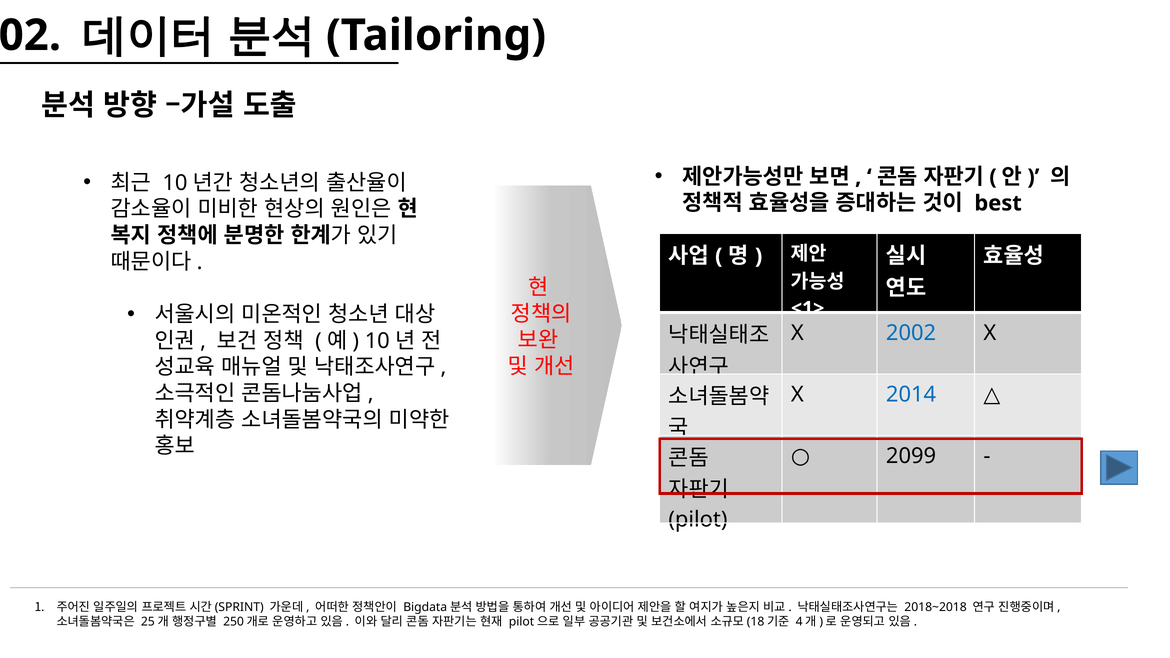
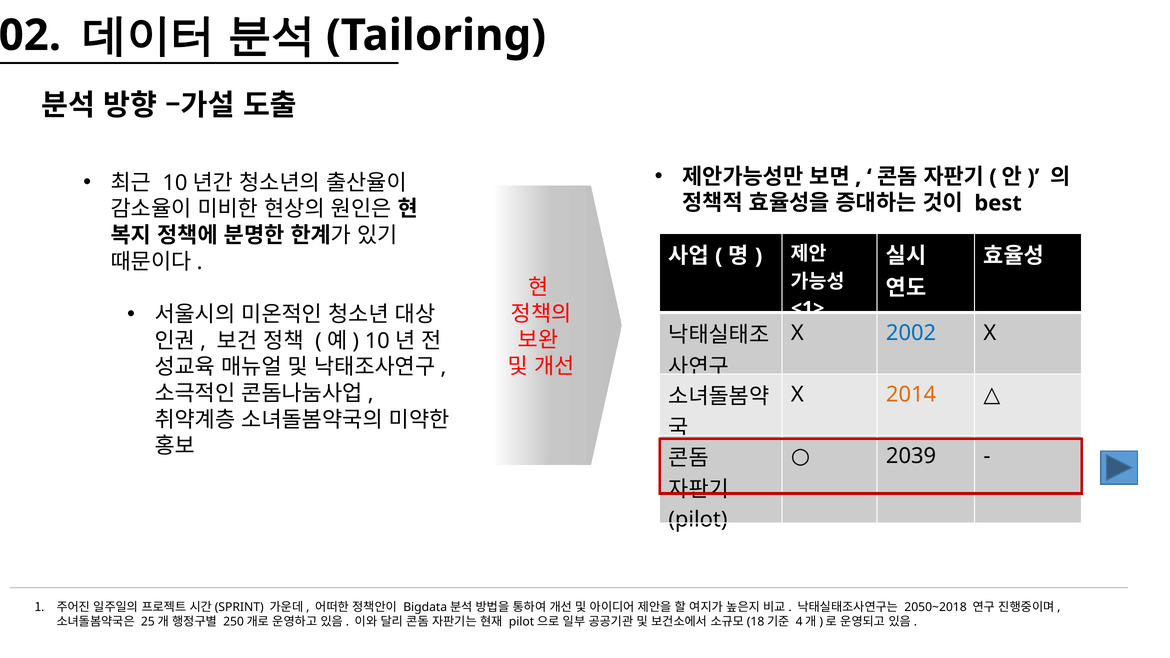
2014 colour: blue -> orange (911, 395)
2099: 2099 -> 2039 (911, 456)
2018~2018: 2018~2018 -> 2050~2018 (936, 607)
